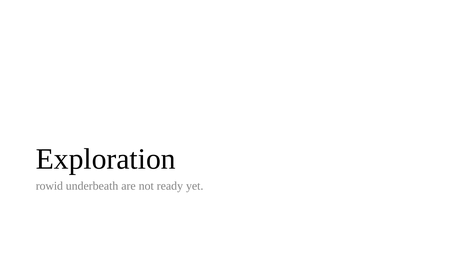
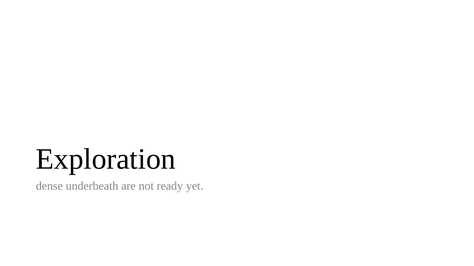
rowid: rowid -> dense (49, 187)
